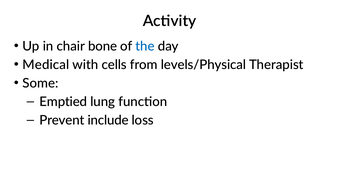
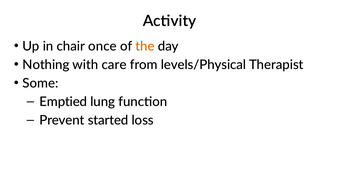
bone: bone -> once (102, 46)
the colour: blue -> orange (145, 46)
Medical: Medical -> Nothing (46, 65)
cells: cells -> care (114, 65)
include: include -> started (108, 120)
